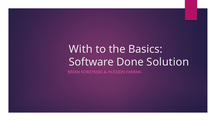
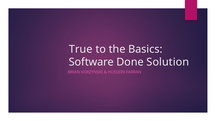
With: With -> True (81, 49)
